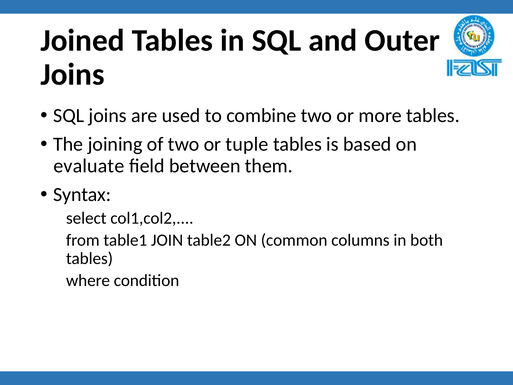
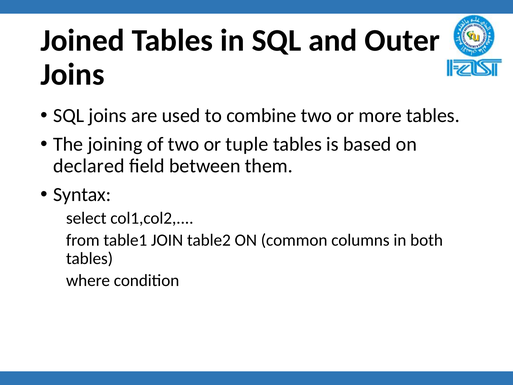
evaluate: evaluate -> declared (89, 166)
